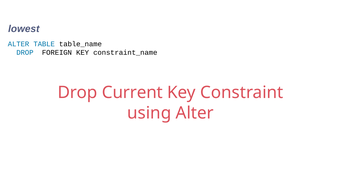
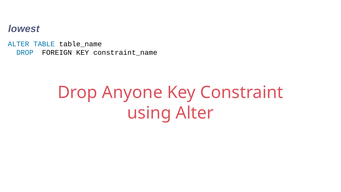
Current: Current -> Anyone (132, 92)
